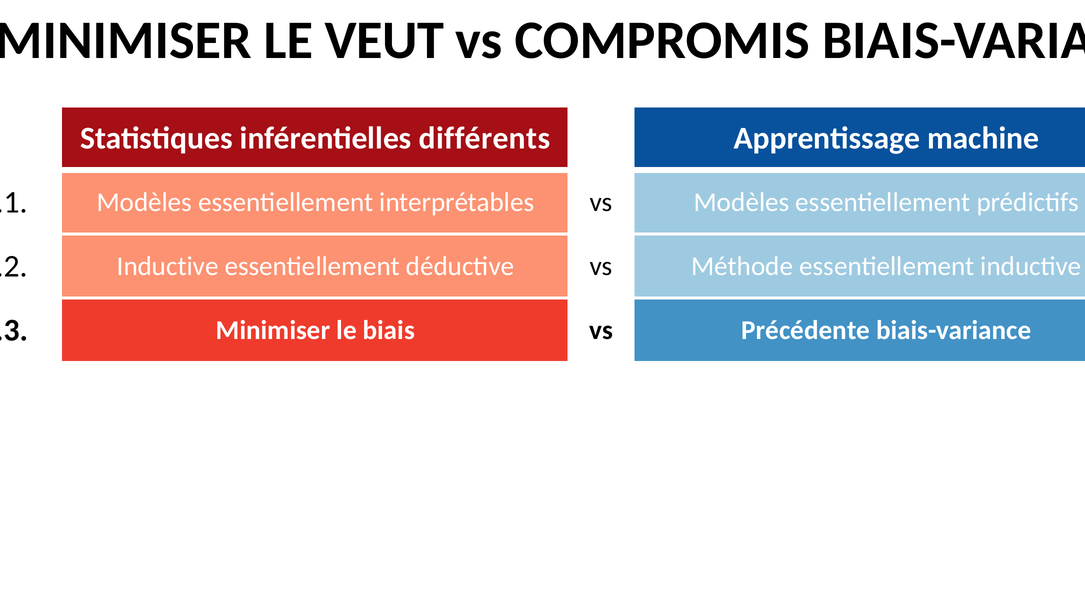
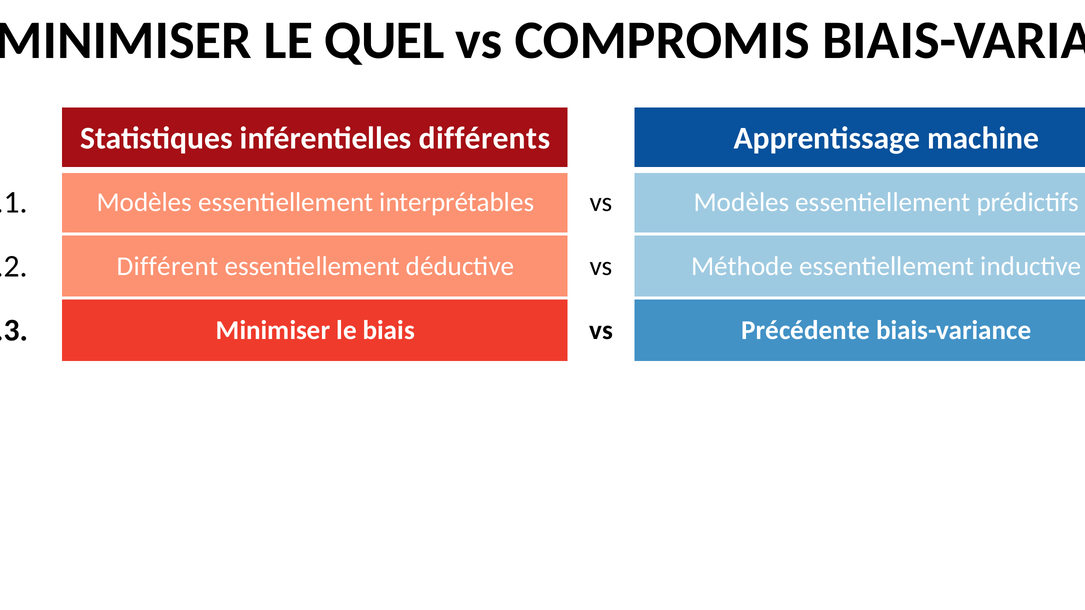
VEUT: VEUT -> QUEL (384, 40)
Inductive: Inductive -> Différent (168, 267)
